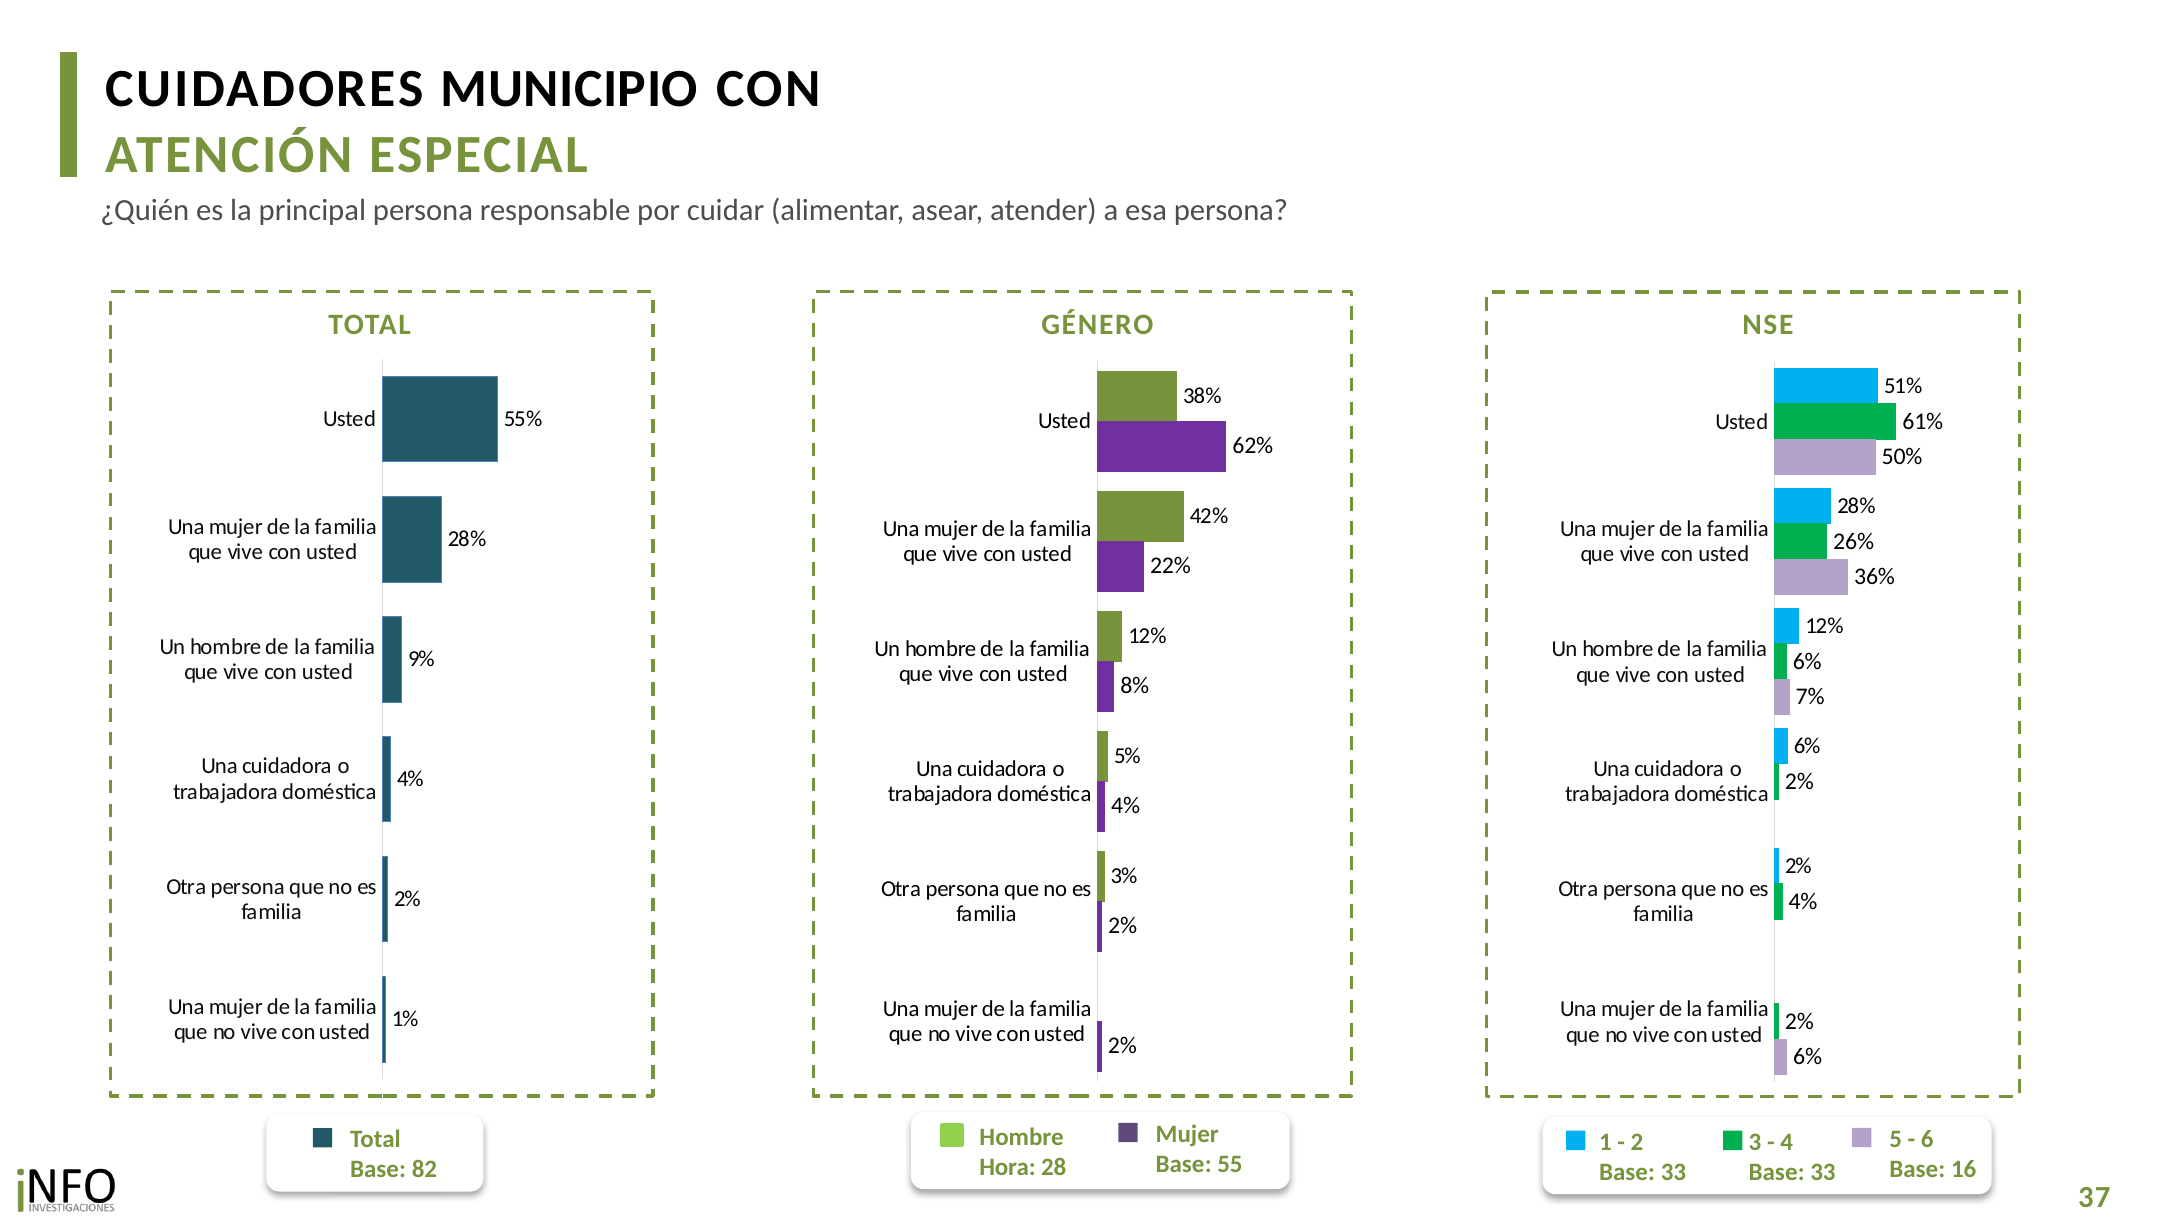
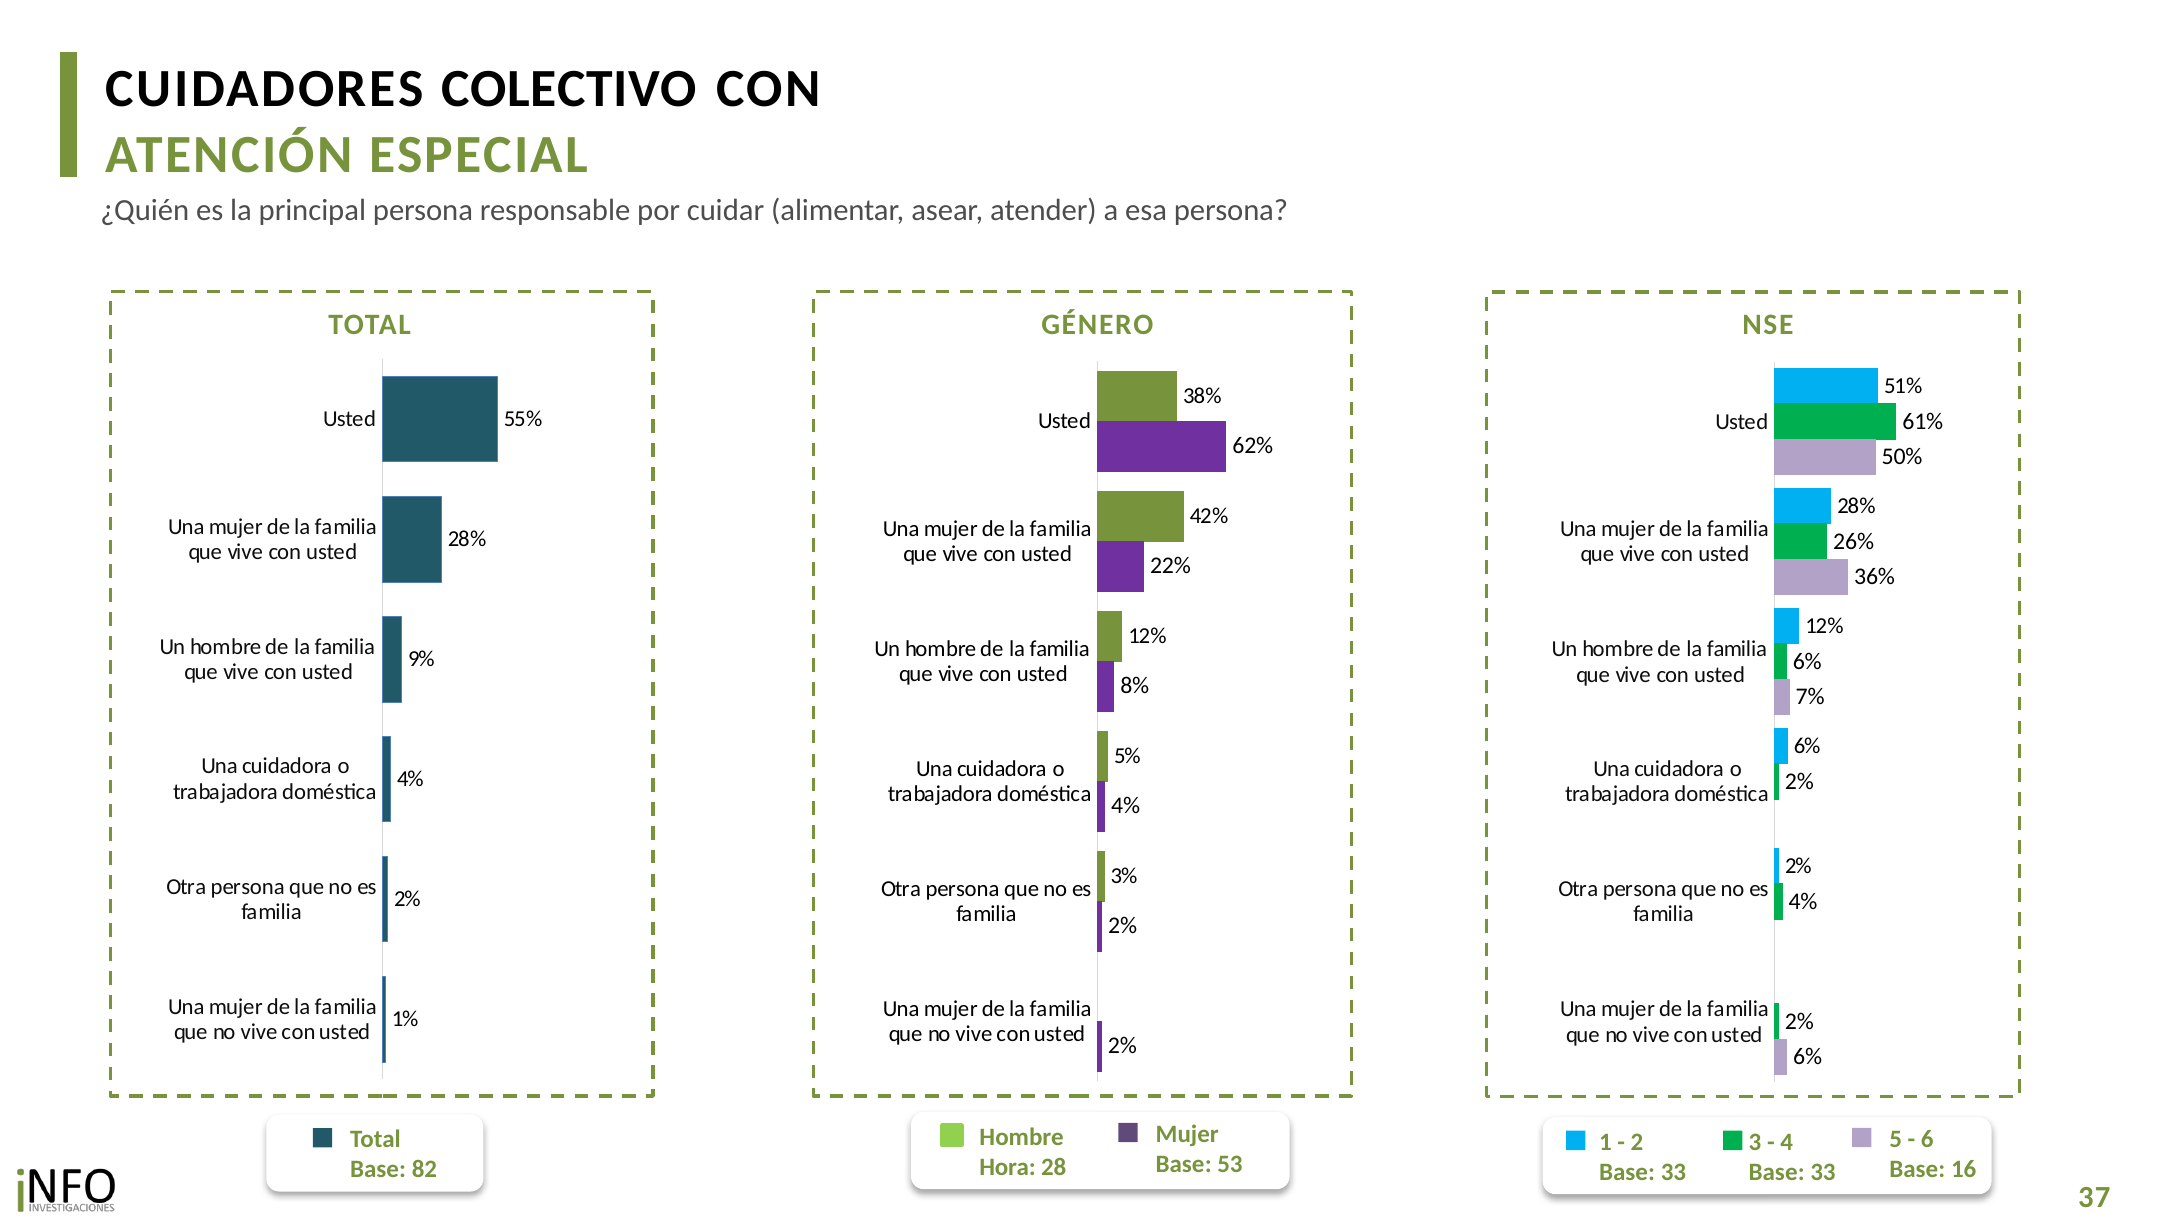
MUNICIPIO: MUNICIPIO -> COLECTIVO (569, 89)
55: 55 -> 53 (1230, 1164)
